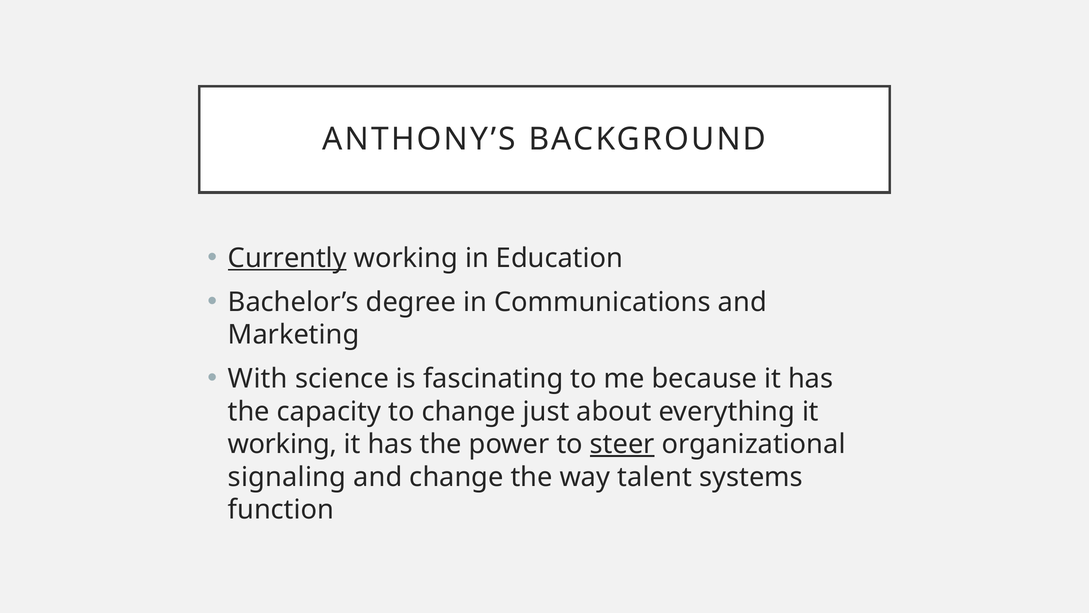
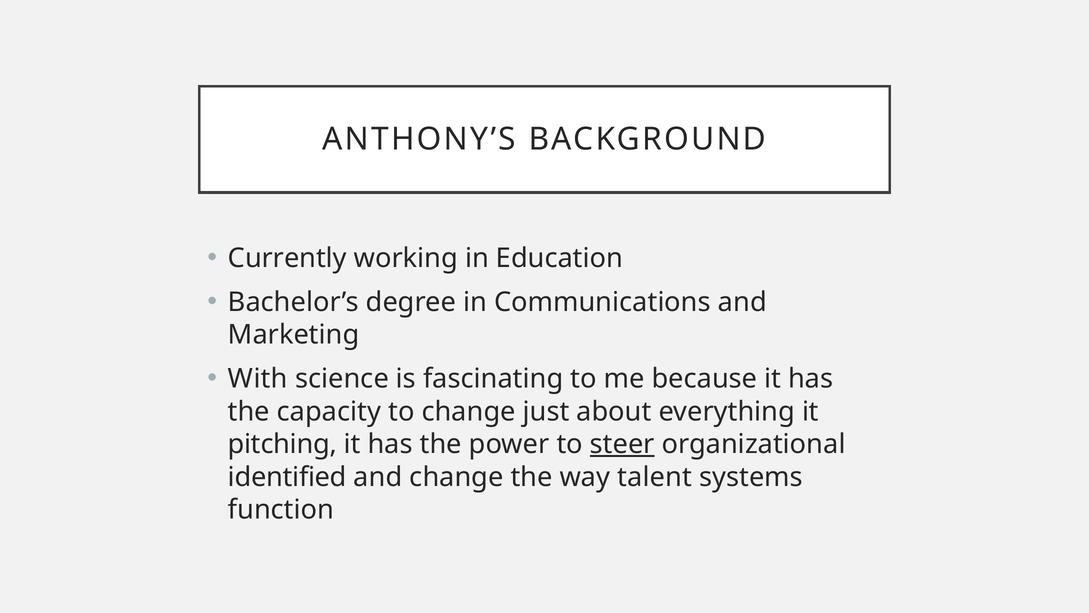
Currently underline: present -> none (287, 258)
working: working -> pitching (282, 444)
signaling: signaling -> identified (287, 477)
